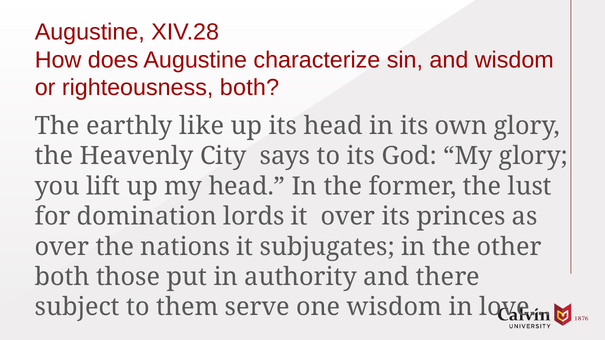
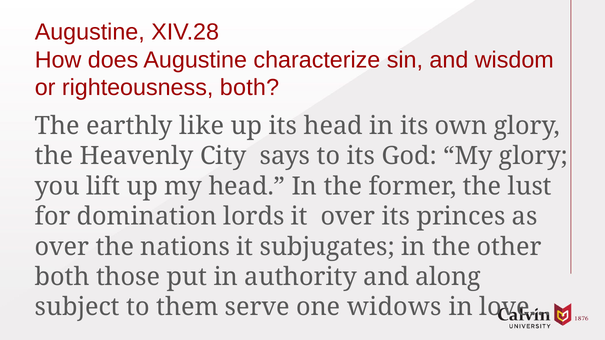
there: there -> along (448, 277)
one wisdom: wisdom -> widows (394, 307)
